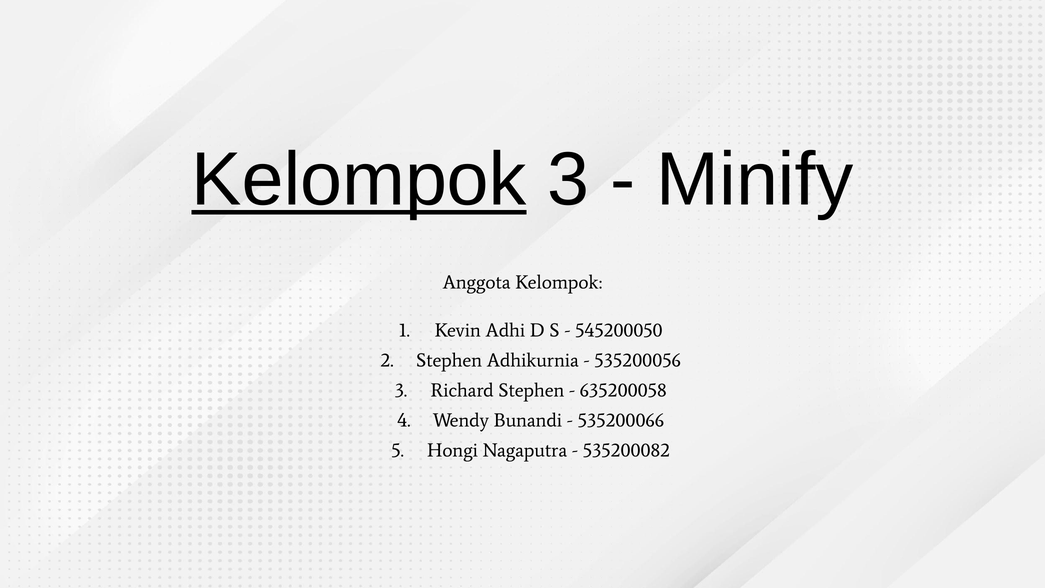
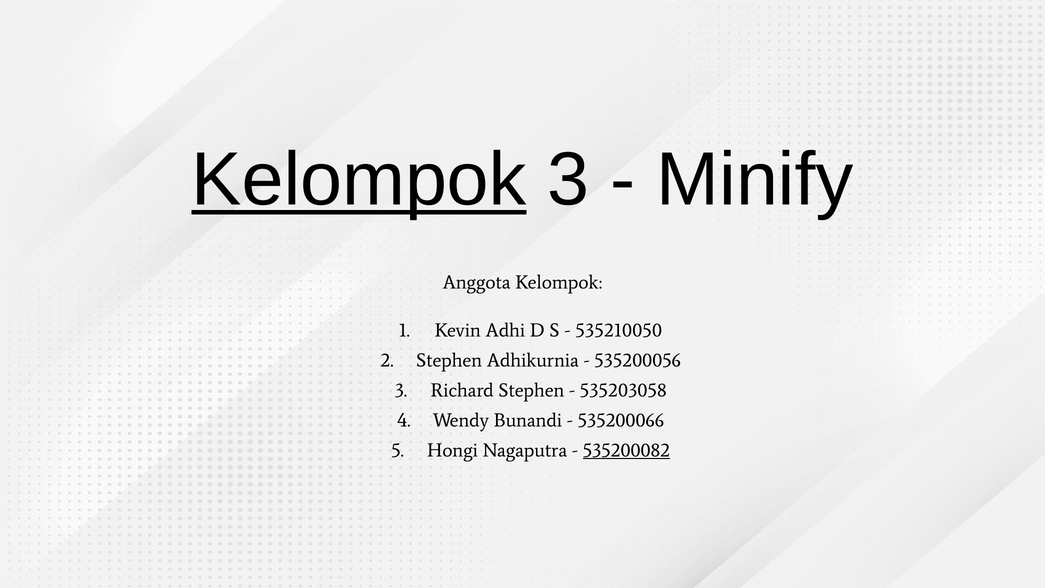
545200050: 545200050 -> 535210050 (619, 330)
635200058: 635200058 -> 535203058 (623, 390)
535200082 underline: none -> present (626, 450)
